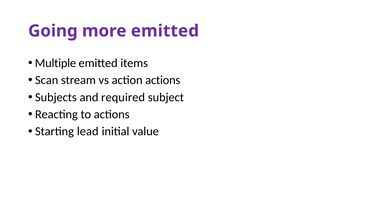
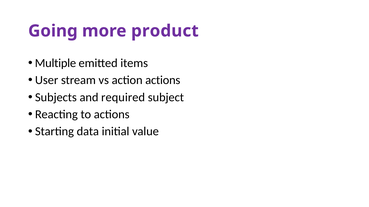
more emitted: emitted -> product (165, 31)
Scan: Scan -> User (47, 80)
lead: lead -> data (88, 132)
